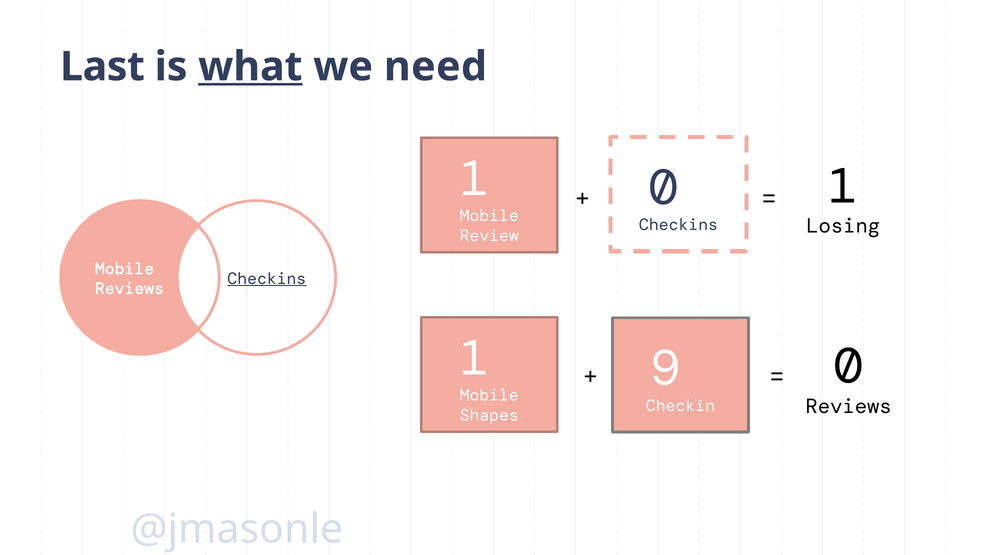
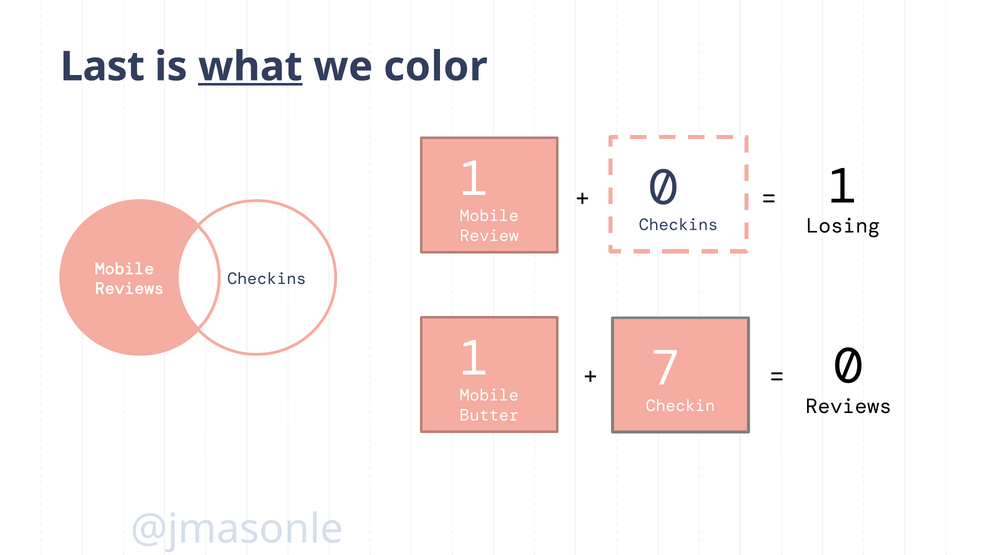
need: need -> color (436, 67)
Checkins underline: present -> none (267, 279)
9: 9 -> 7 (666, 369)
Shapes: Shapes -> Butter (489, 415)
